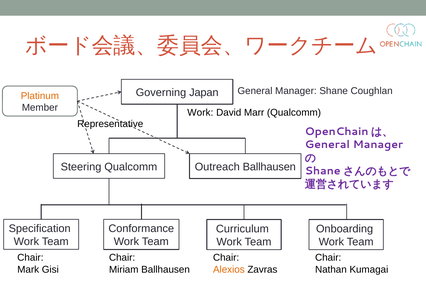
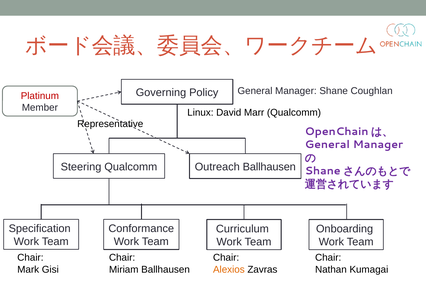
Japan: Japan -> Policy (204, 92)
Platinum colour: orange -> red (40, 96)
Work: Work -> Linux (200, 113)
